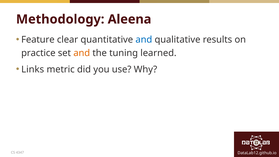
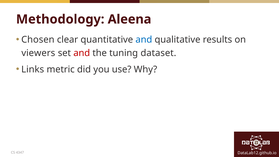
Feature: Feature -> Chosen (38, 40)
practice: practice -> viewers (38, 53)
and colour: orange -> red (82, 53)
learned: learned -> dataset (158, 53)
